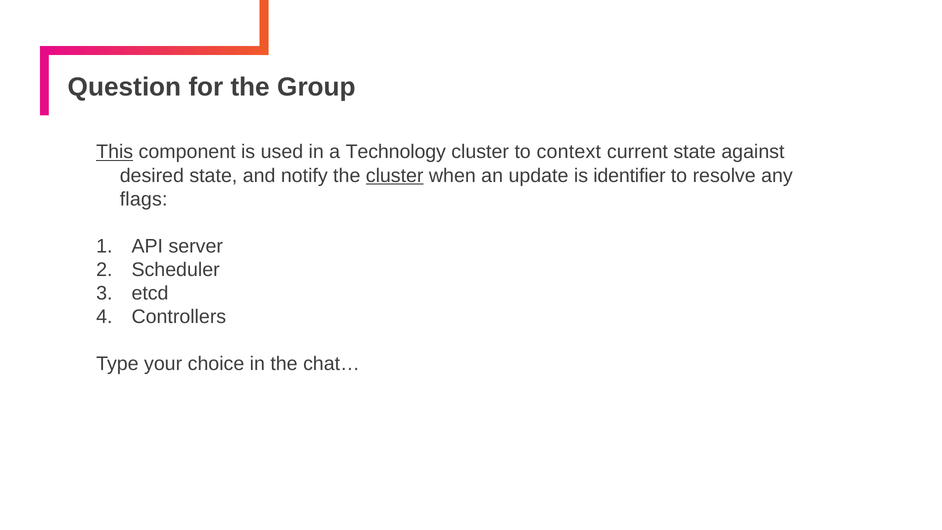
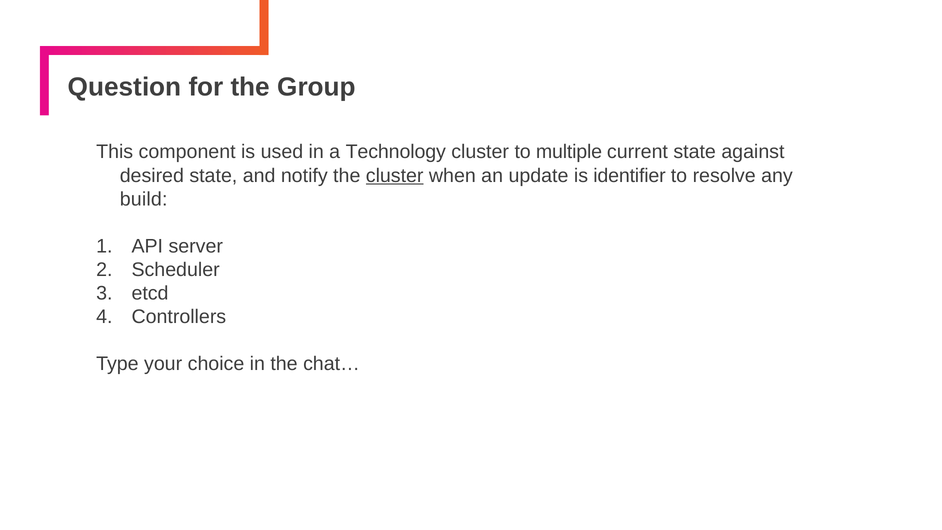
This underline: present -> none (115, 152)
context: context -> multiple (569, 152)
flags: flags -> build (144, 199)
